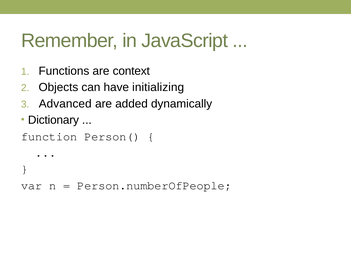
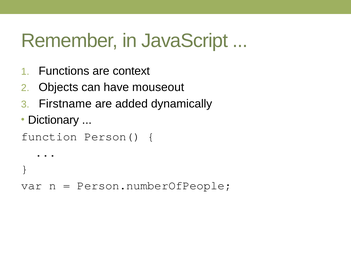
initializing: initializing -> mouseout (158, 87)
Advanced: Advanced -> Firstname (65, 104)
